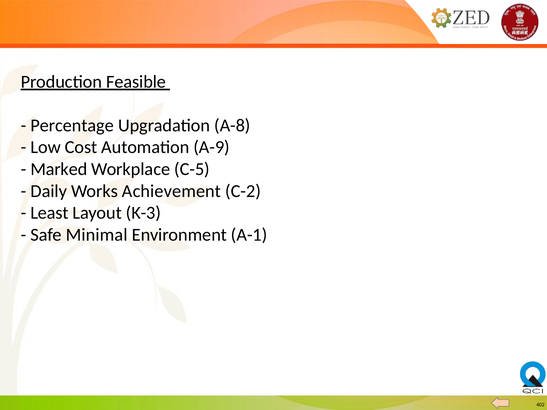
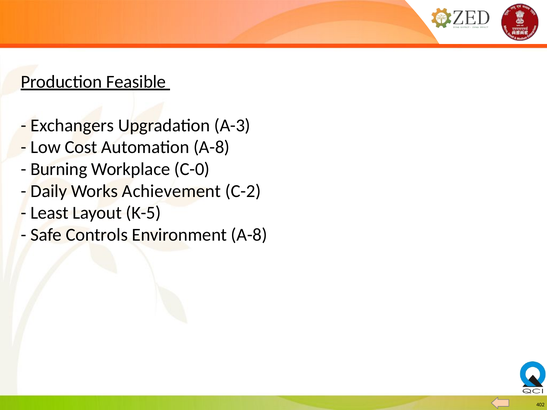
Percentage: Percentage -> Exchangers (72, 126)
A-8: A-8 -> A-3 (232, 126)
Automation A-9: A-9 -> A-8 (212, 147)
Marked: Marked -> Burning (59, 169)
C-5: C-5 -> C-0 (192, 169)
K-3: K-3 -> K-5 (143, 213)
Minimal: Minimal -> Controls (97, 235)
Environment A-1: A-1 -> A-8 (249, 235)
